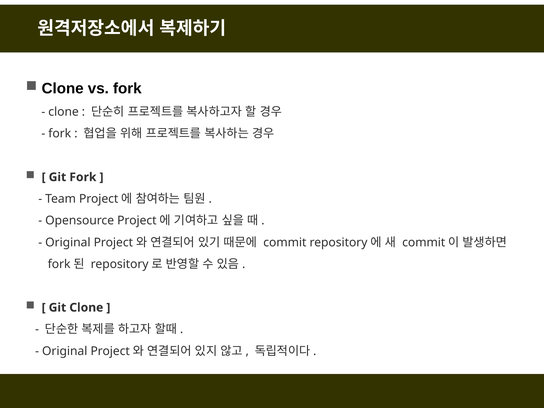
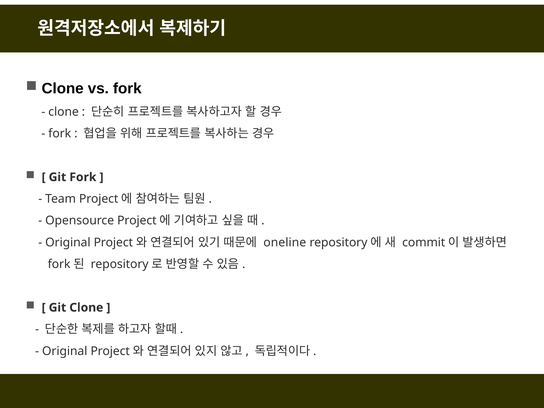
commit: commit -> oneline (285, 242)
